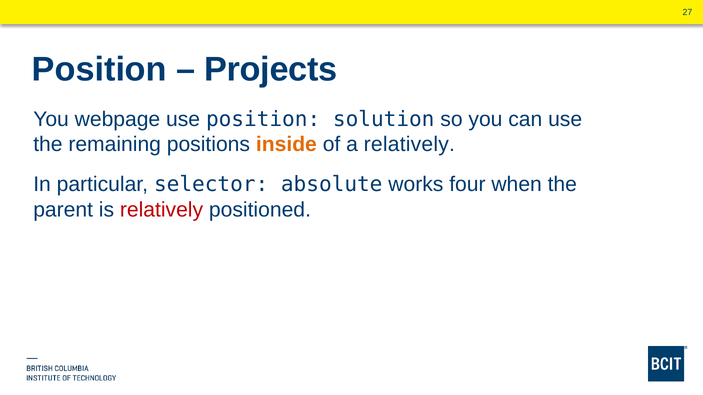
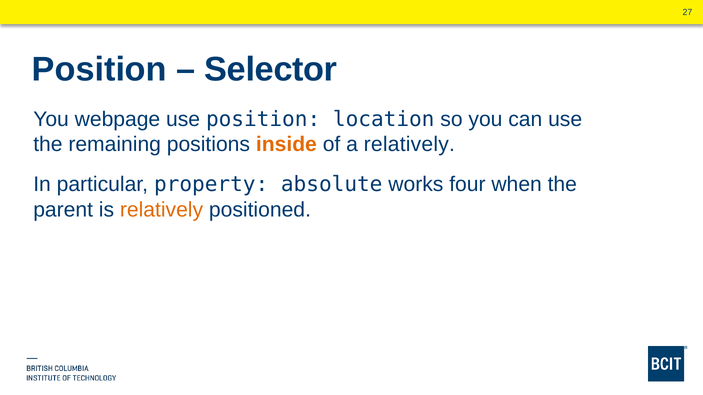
Projects: Projects -> Selector (271, 70)
solution: solution -> location (384, 119)
selector: selector -> property (211, 185)
relatively colour: red -> orange (162, 210)
